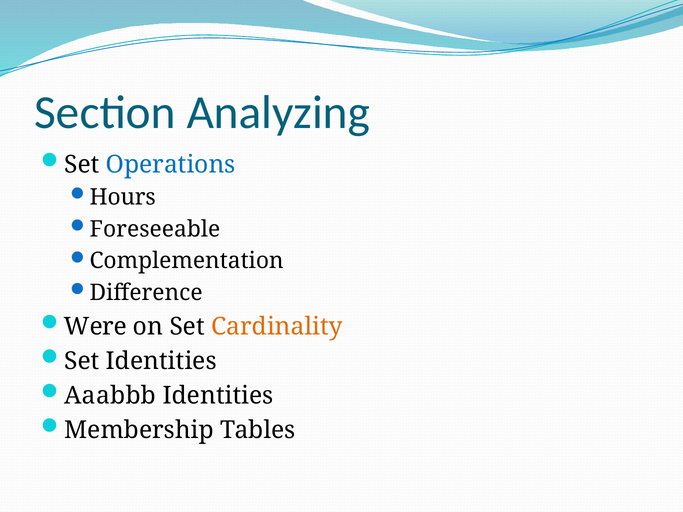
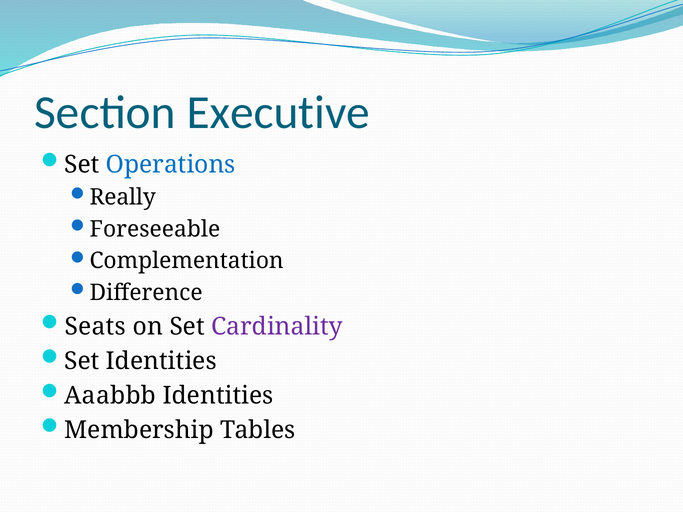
Analyzing: Analyzing -> Executive (278, 113)
Hours: Hours -> Really (123, 197)
Were: Were -> Seats (95, 327)
Cardinality colour: orange -> purple (277, 327)
